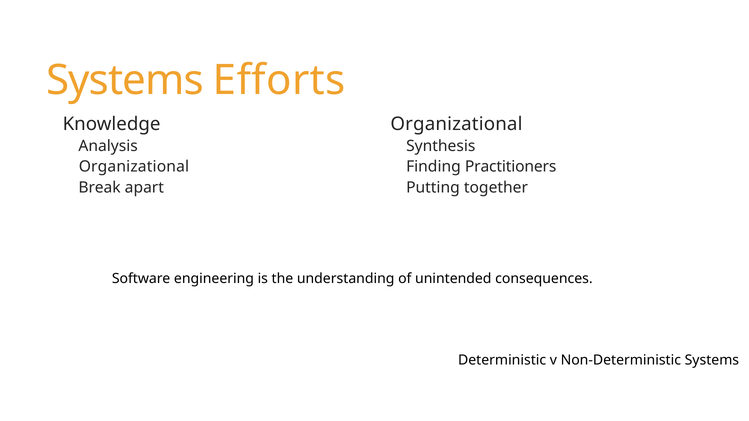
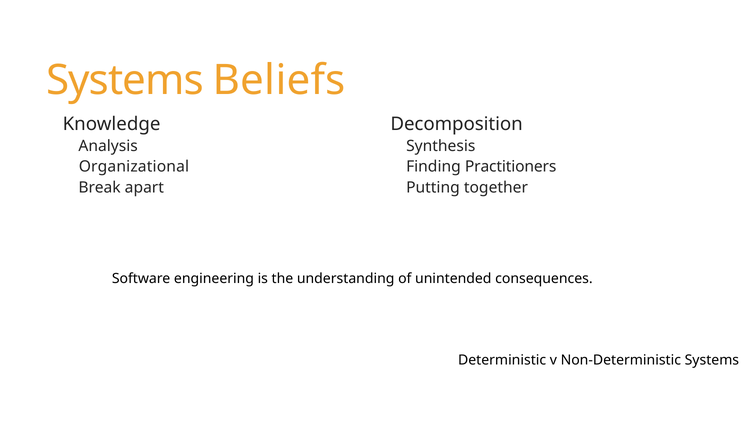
Efforts: Efforts -> Beliefs (279, 81)
Organizational: Organizational -> Decomposition (457, 124)
